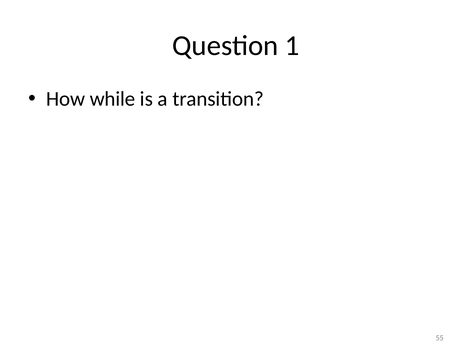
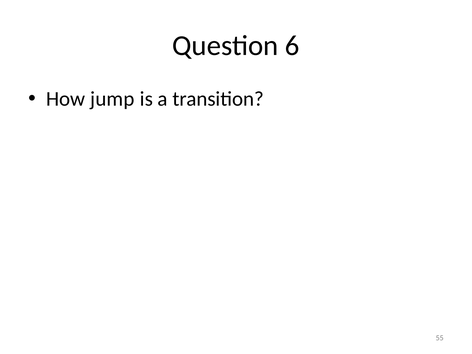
1: 1 -> 6 (292, 46)
while: while -> jump (112, 99)
